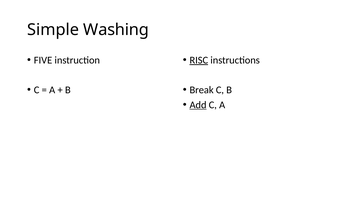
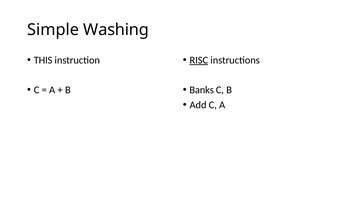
FIVE: FIVE -> THIS (43, 60)
Break: Break -> Banks (202, 90)
Add underline: present -> none (198, 105)
